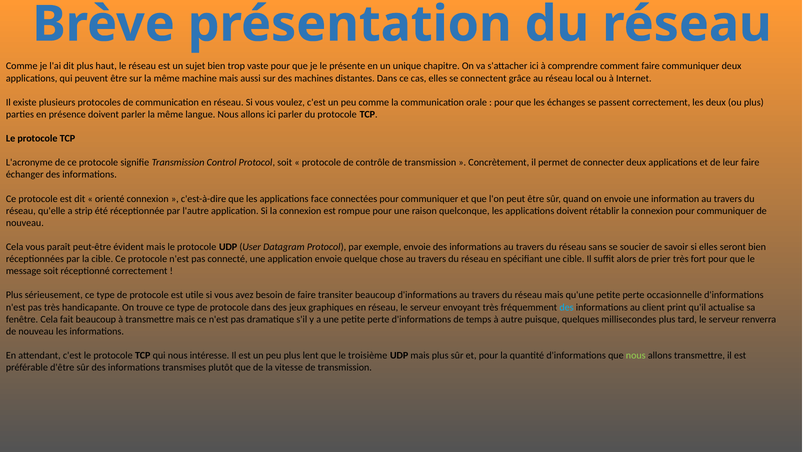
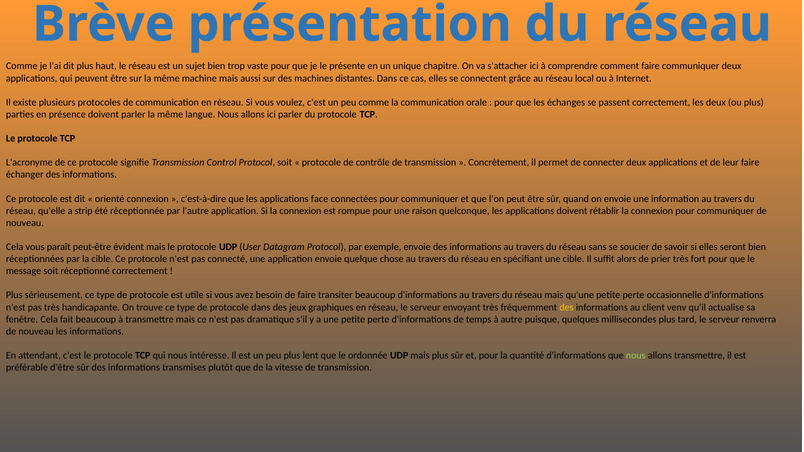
des colour: light blue -> yellow (566, 307)
print: print -> venv (677, 307)
troisième: troisième -> ordonnée (368, 356)
